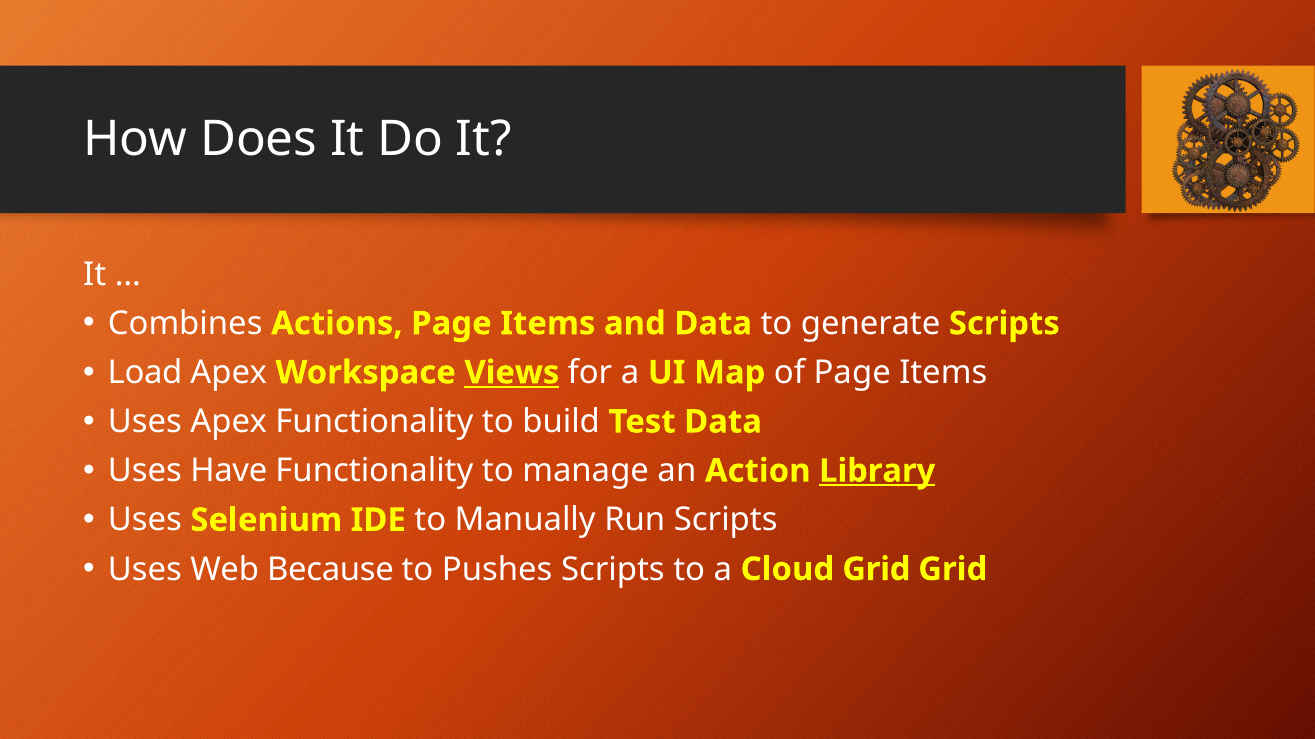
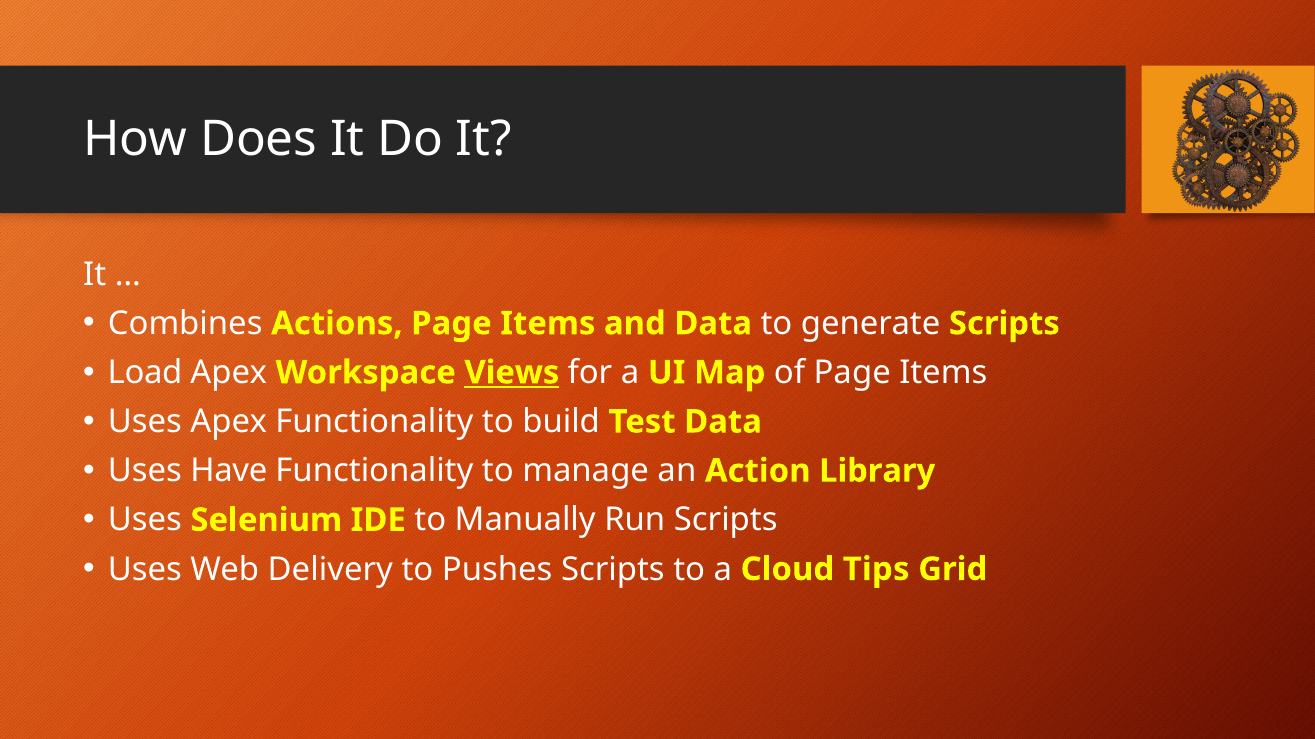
Library underline: present -> none (877, 471)
Because: Because -> Delivery (330, 570)
Cloud Grid: Grid -> Tips (876, 570)
